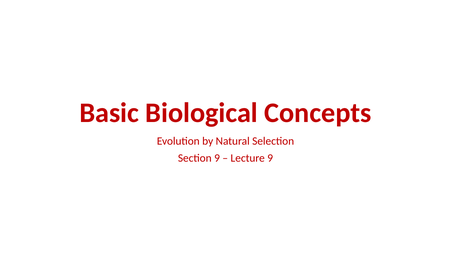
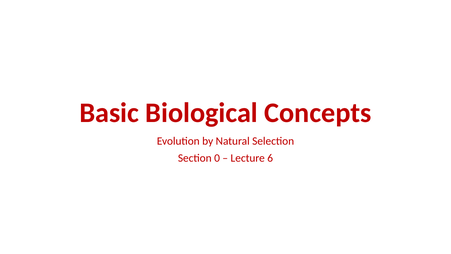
Section 9: 9 -> 0 (217, 158)
Lecture 9: 9 -> 6 (270, 158)
